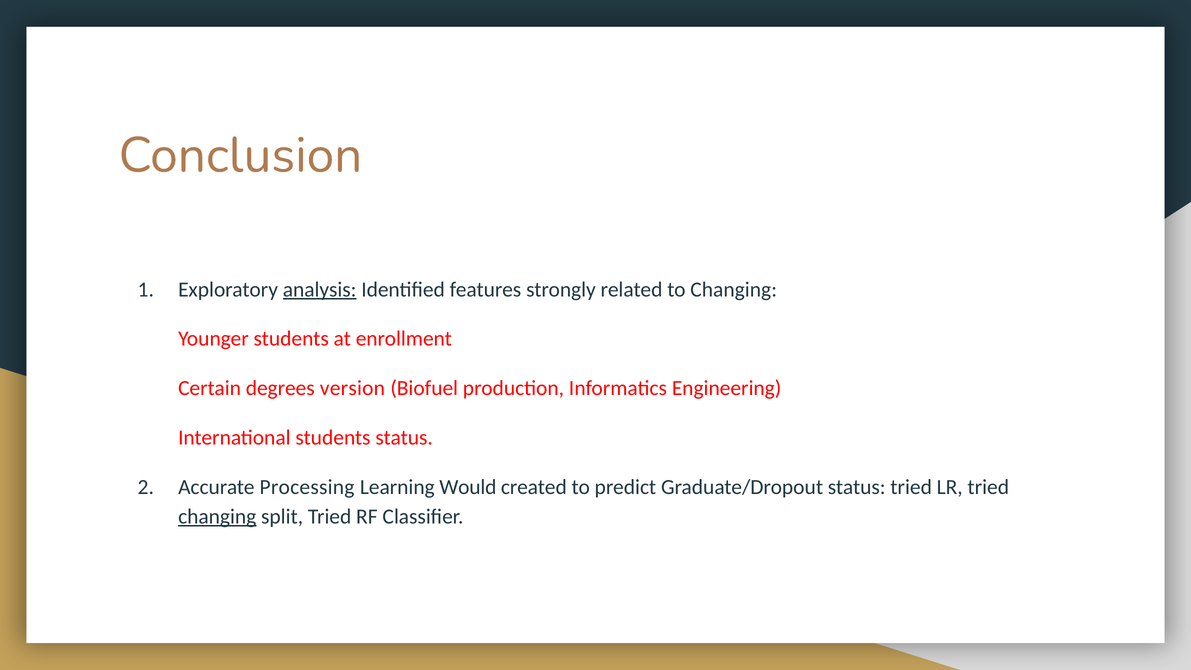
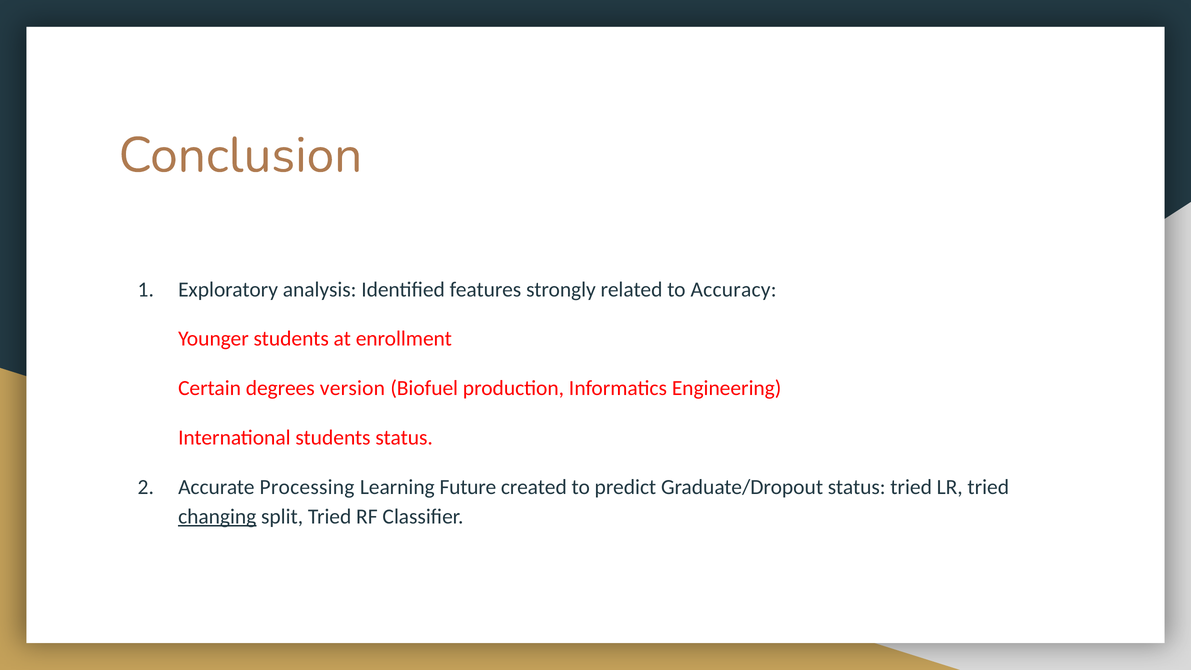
analysis underline: present -> none (320, 289)
to Changing: Changing -> Accuracy (734, 289)
Would: Would -> Future (468, 487)
